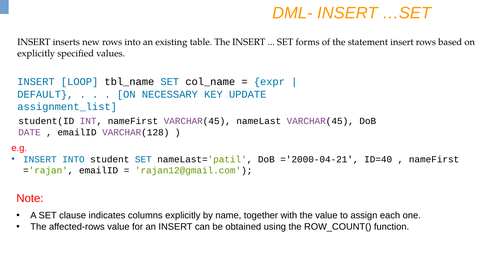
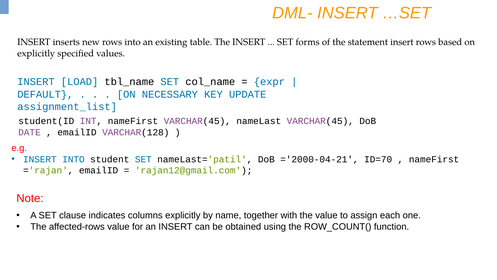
LOOP: LOOP -> LOAD (80, 82)
ID=40: ID=40 -> ID=70 (378, 159)
